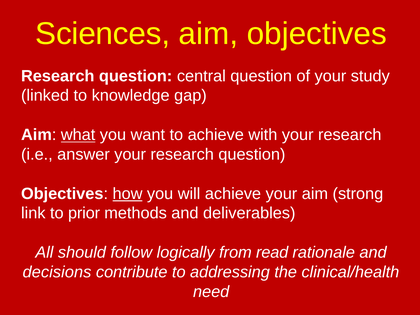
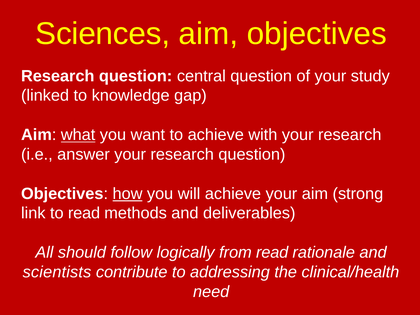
to prior: prior -> read (84, 213)
decisions: decisions -> scientists (57, 272)
